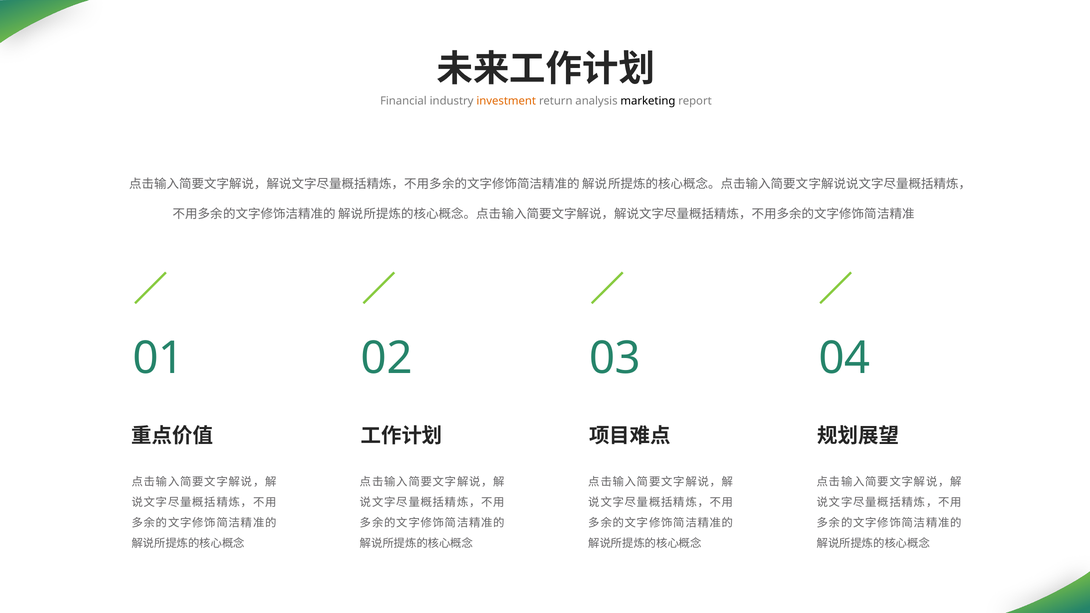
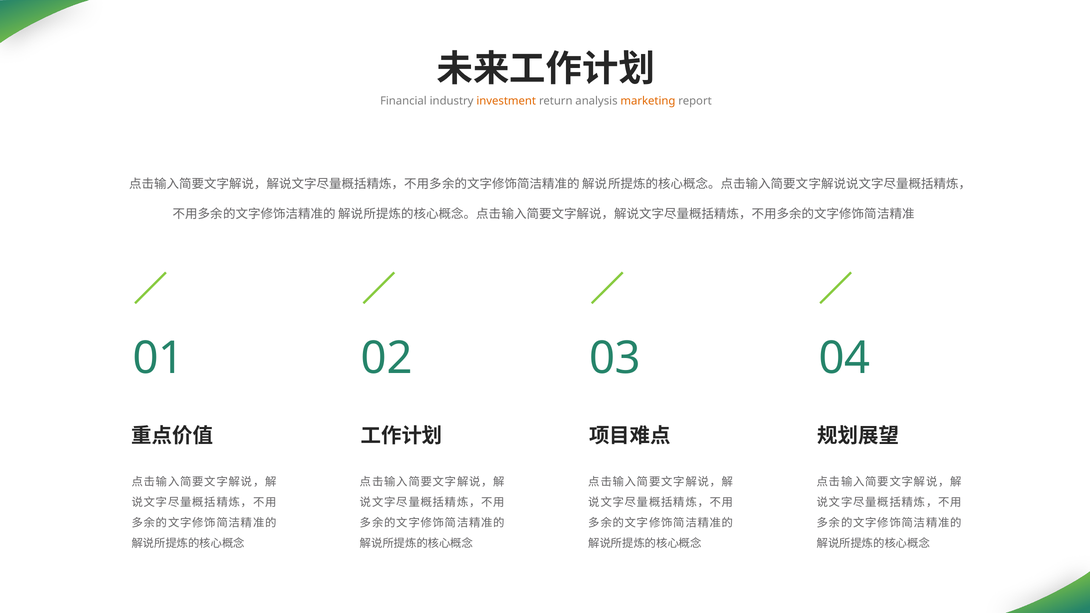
marketing colour: black -> orange (648, 101)
